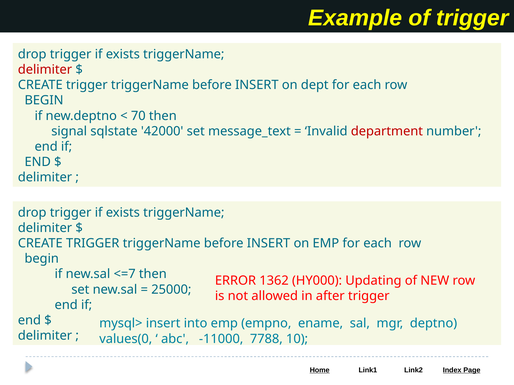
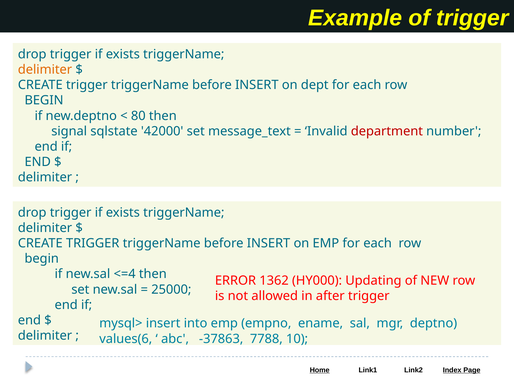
delimiter colour: red -> orange (45, 70)
70: 70 -> 80 (138, 116)
<=7: <=7 -> <=4 (125, 274)
values(0: values(0 -> values(6 (126, 339)
-11000: -11000 -> -37863 (221, 339)
